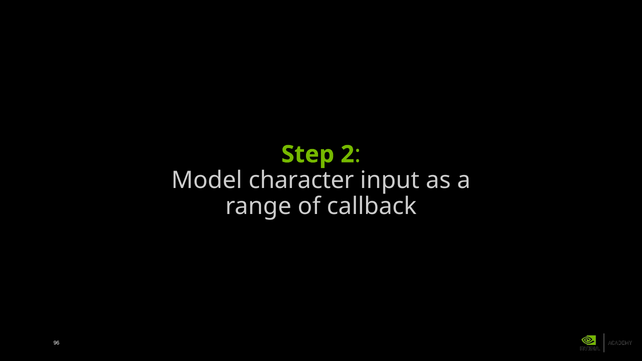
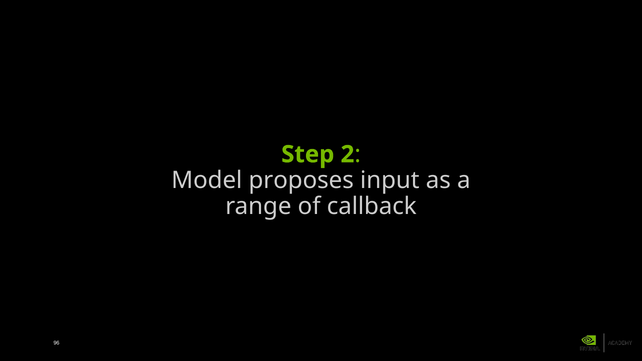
character: character -> proposes (301, 180)
